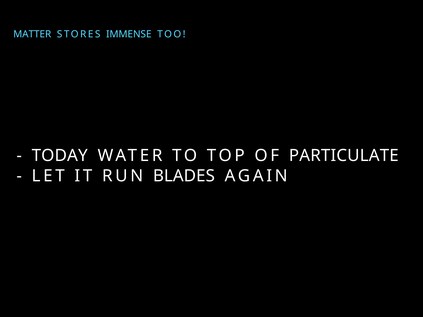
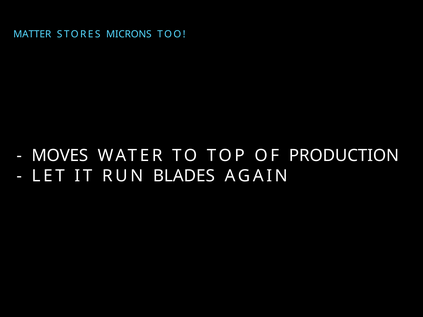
IMMENSE: IMMENSE -> MICRONS (129, 34)
TODAY: TODAY -> MOVES (60, 156)
PARTICULATE: PARTICULATE -> PRODUCTION (344, 156)
